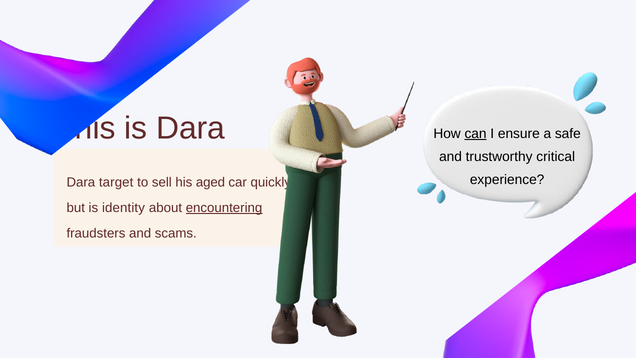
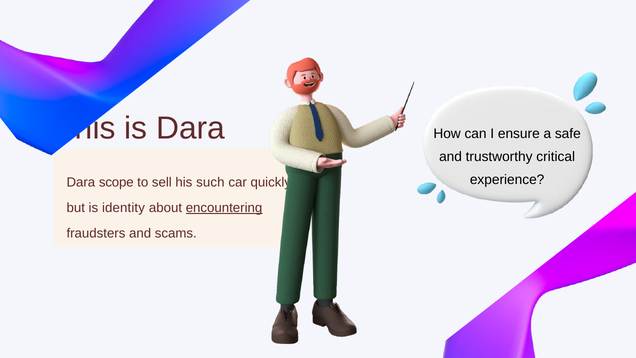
can underline: present -> none (476, 134)
target: target -> scope (116, 182)
aged: aged -> such (210, 182)
